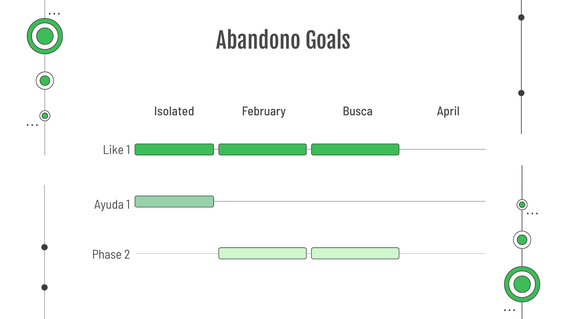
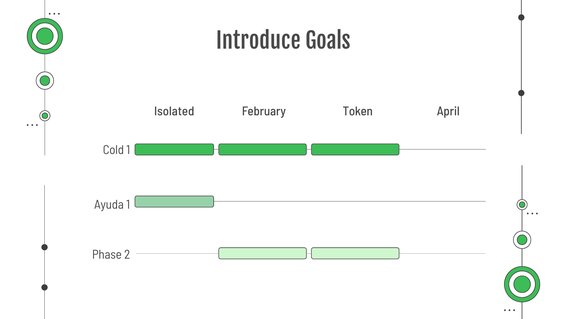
Abandono: Abandono -> Introduce (258, 41)
Busca: Busca -> Token (358, 111)
Like: Like -> Cold (113, 150)
